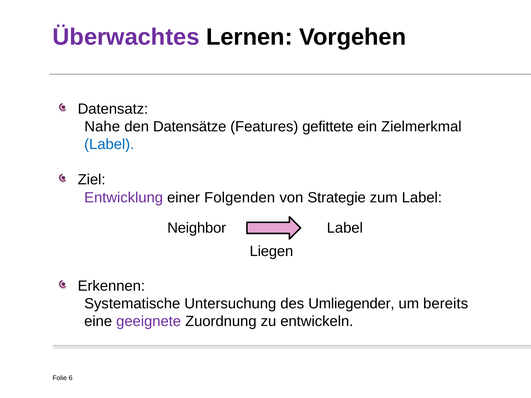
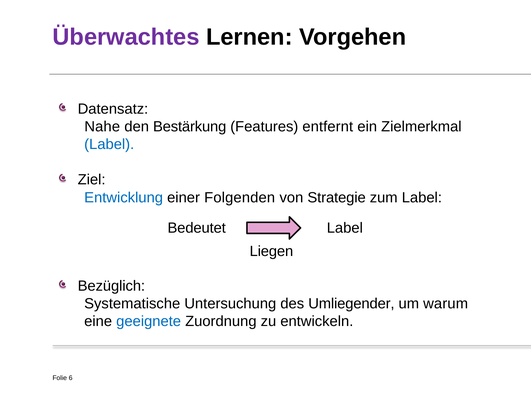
Datensätze: Datensätze -> Bestärkung (190, 127)
gefittete: gefittete -> entfernt (328, 127)
Entwicklung colour: purple -> blue (124, 198)
Neighbor: Neighbor -> Bedeutet (197, 228)
Erkennen: Erkennen -> Bezüglich (111, 286)
bereits: bereits -> warum (446, 304)
geeignete colour: purple -> blue (149, 322)
